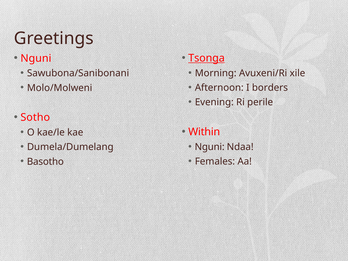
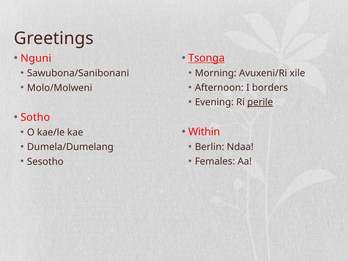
perile underline: none -> present (260, 102)
Nguni: Nguni -> Berlin (210, 147)
Basotho: Basotho -> Sesotho (45, 162)
